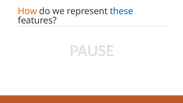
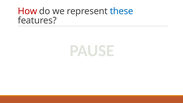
How colour: orange -> red (27, 11)
